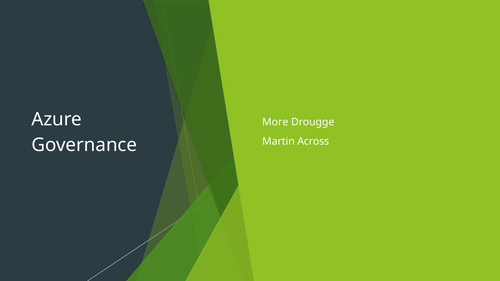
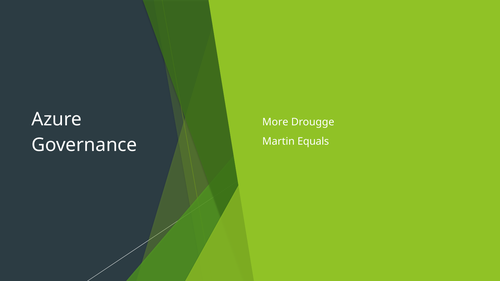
Across: Across -> Equals (313, 141)
